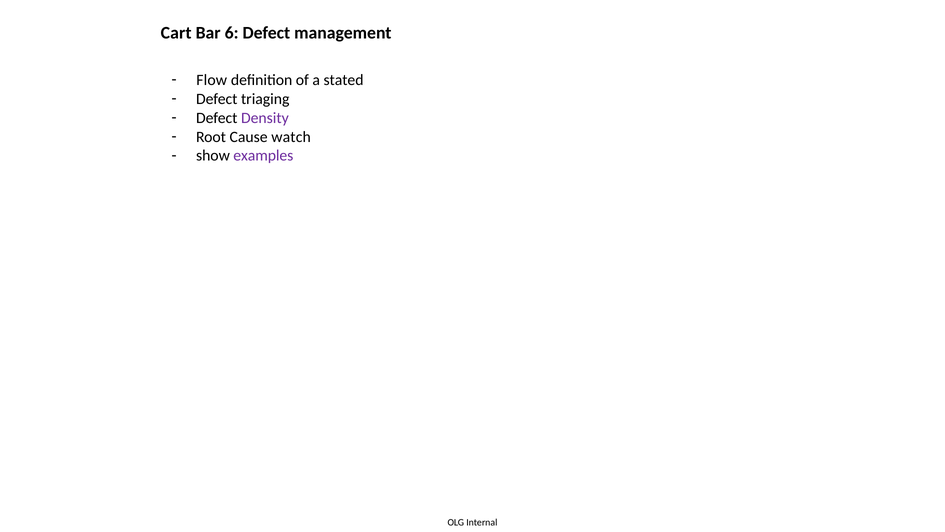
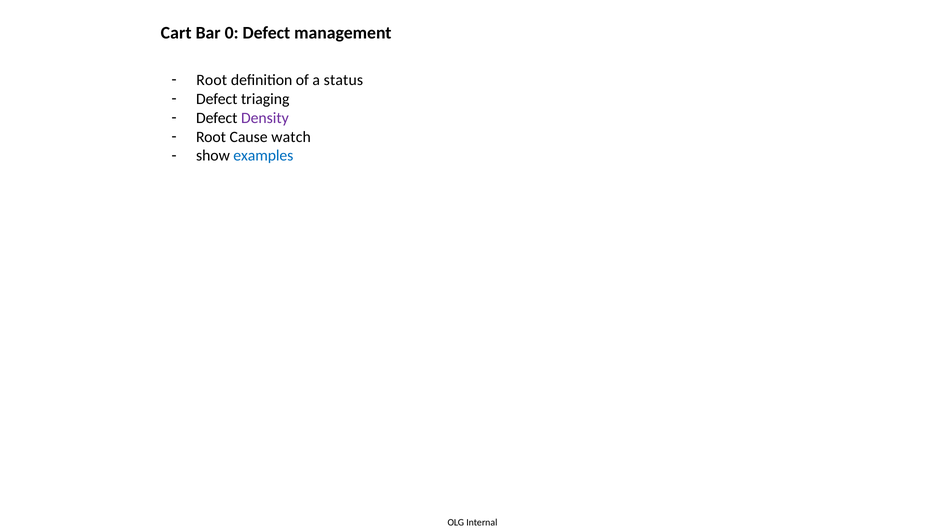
6: 6 -> 0 (232, 33)
Flow: Flow -> Root (212, 80)
stated: stated -> status (343, 80)
examples colour: purple -> blue (263, 156)
